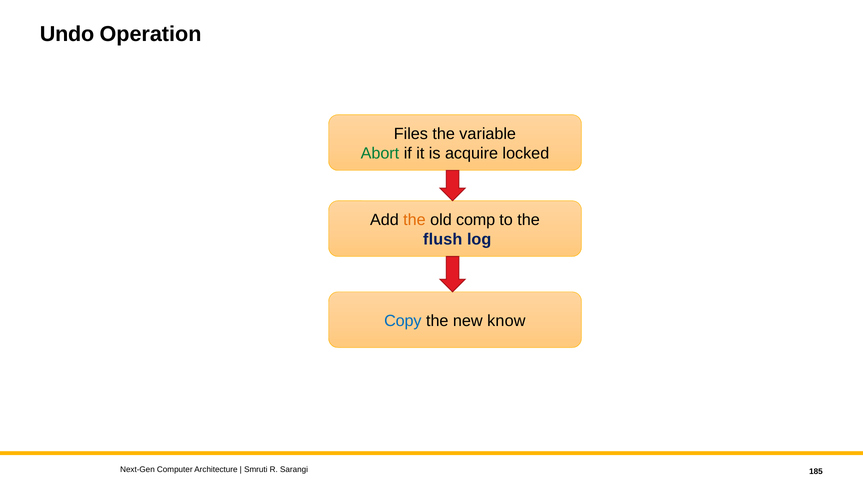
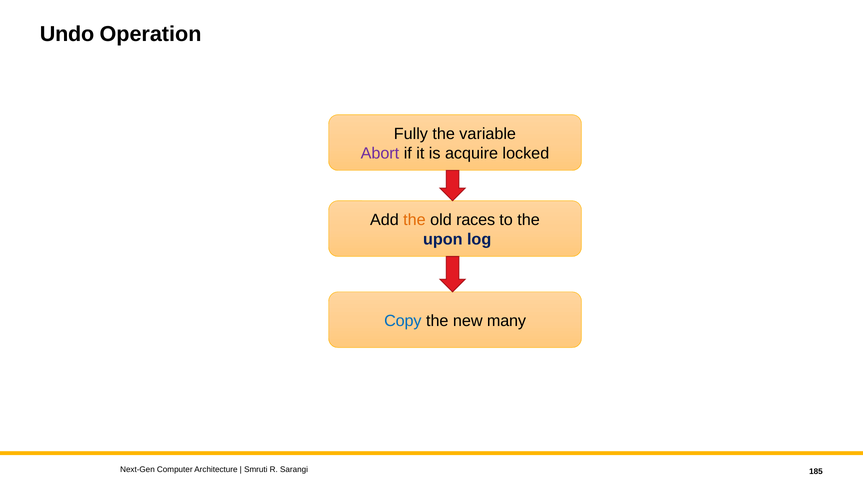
Files: Files -> Fully (411, 134)
Abort colour: green -> purple (380, 153)
comp: comp -> races (476, 220)
flush: flush -> upon (443, 239)
know: know -> many (507, 320)
